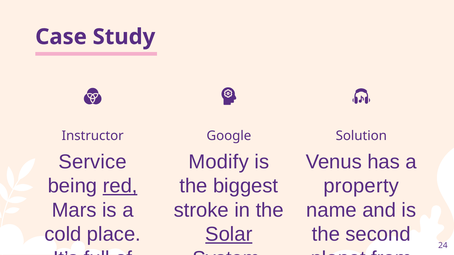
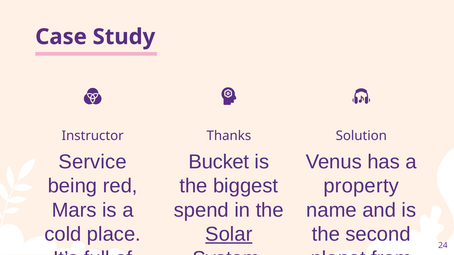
Google: Google -> Thanks (229, 136)
Modify: Modify -> Bucket (219, 162)
red underline: present -> none (120, 186)
stroke: stroke -> spend (201, 210)
